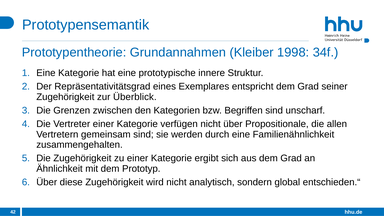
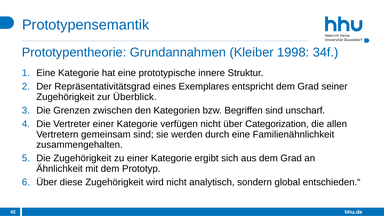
Propositionale: Propositionale -> Categorization (277, 124)
